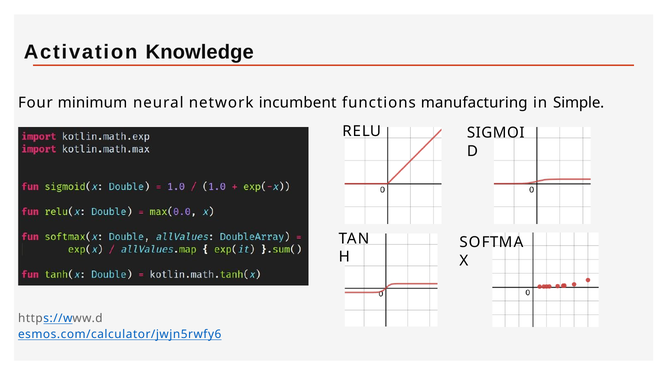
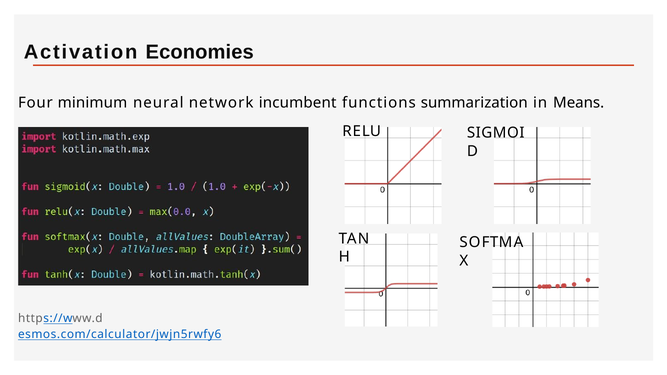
Knowledge: Knowledge -> Economies (200, 52)
manufacturing: manufacturing -> summarization (474, 103)
Simple: Simple -> Means (579, 103)
